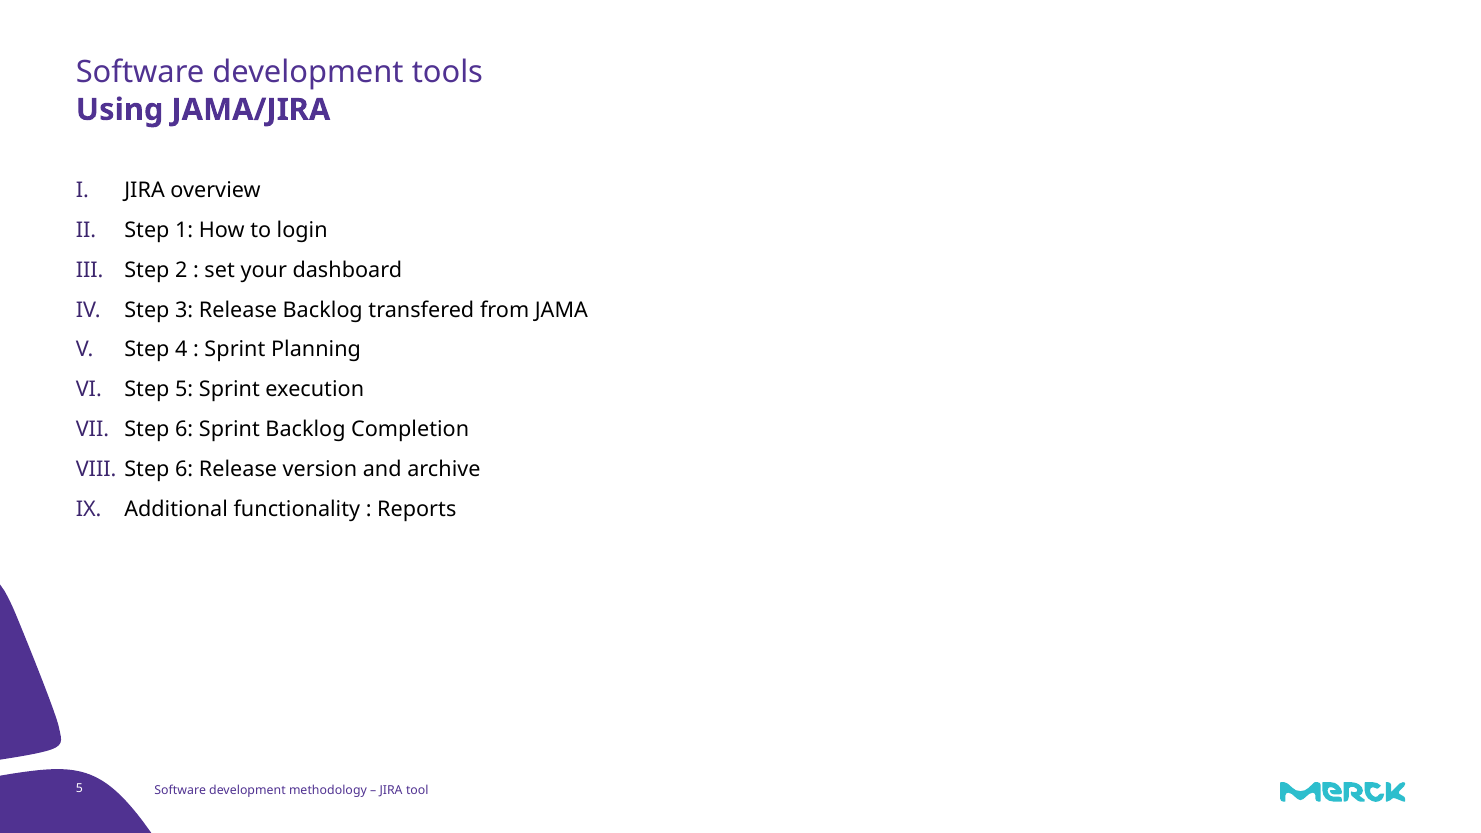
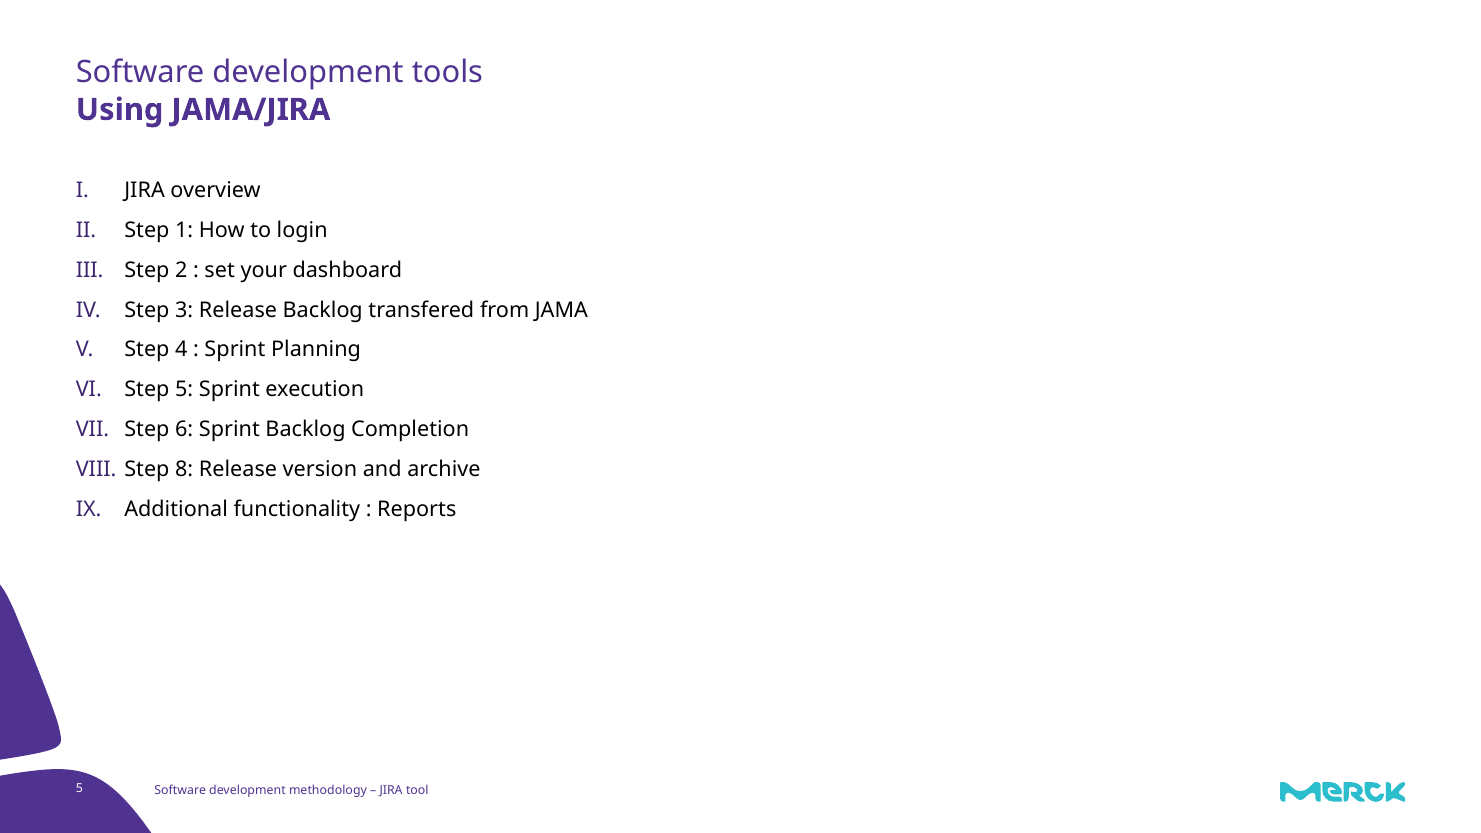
6: 6 -> 8 (184, 469)
